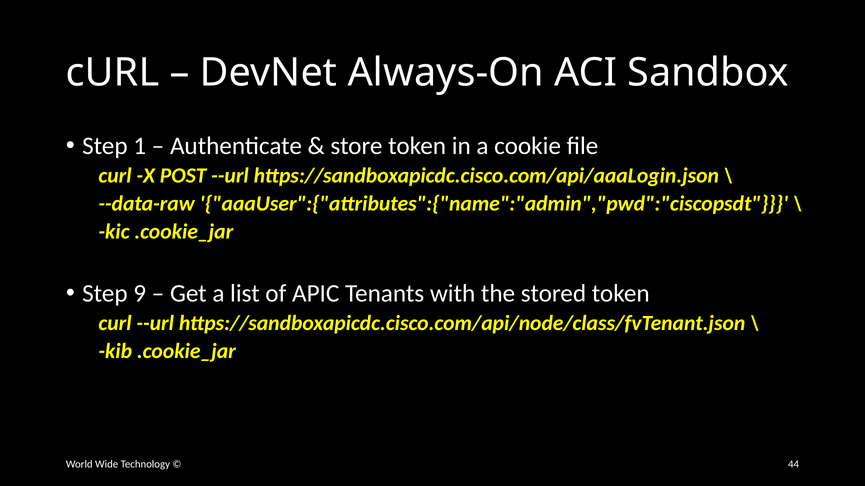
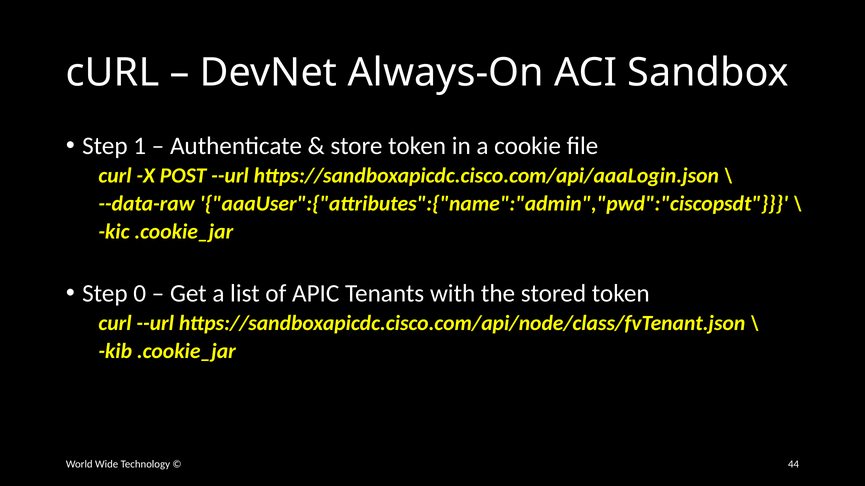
9: 9 -> 0 (140, 294)
